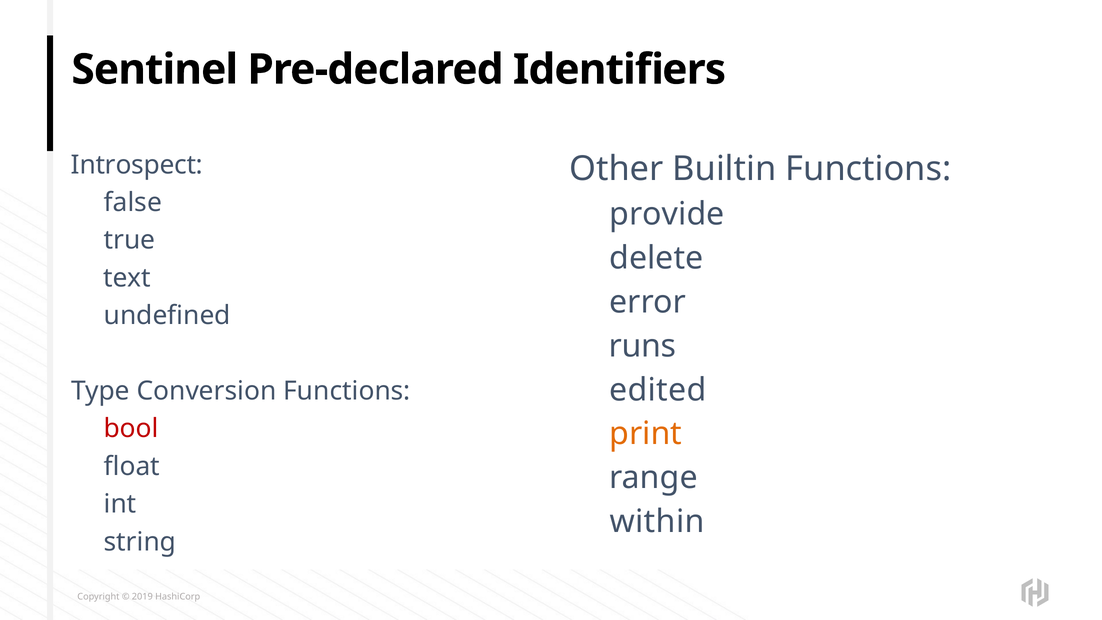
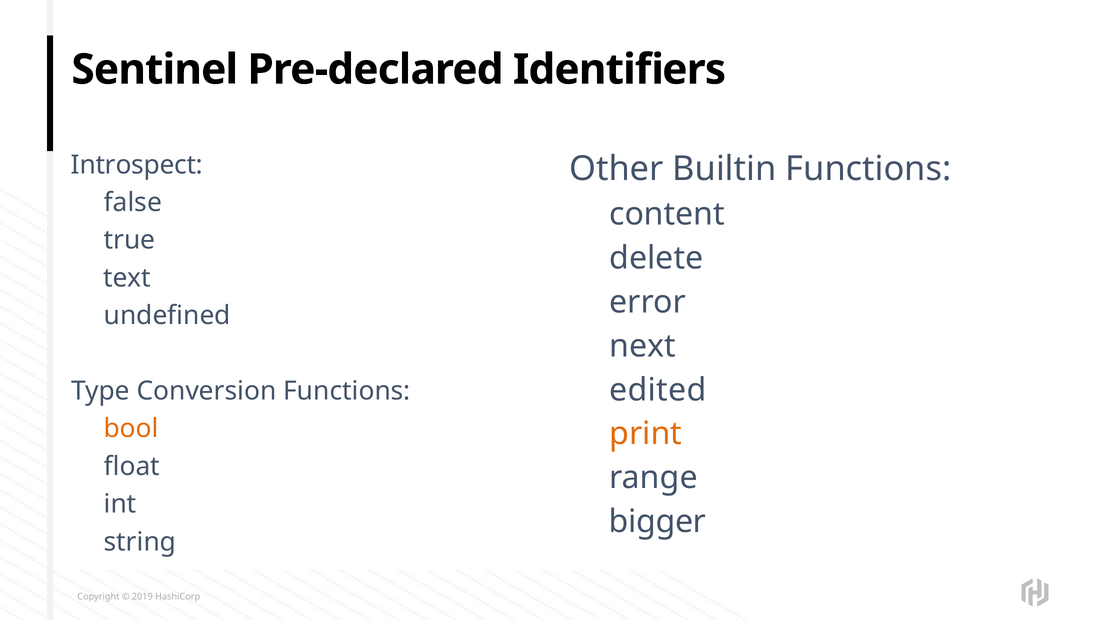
provide: provide -> content (667, 214)
runs: runs -> next (642, 346)
bool colour: red -> orange (131, 429)
within: within -> bigger (657, 522)
